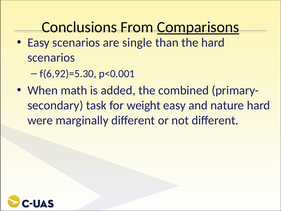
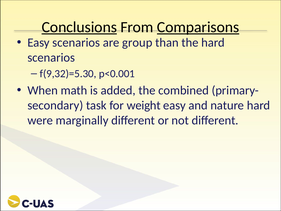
Conclusions underline: none -> present (79, 27)
single: single -> group (137, 43)
f(6,92)=5.30: f(6,92)=5.30 -> f(9,32)=5.30 (68, 74)
